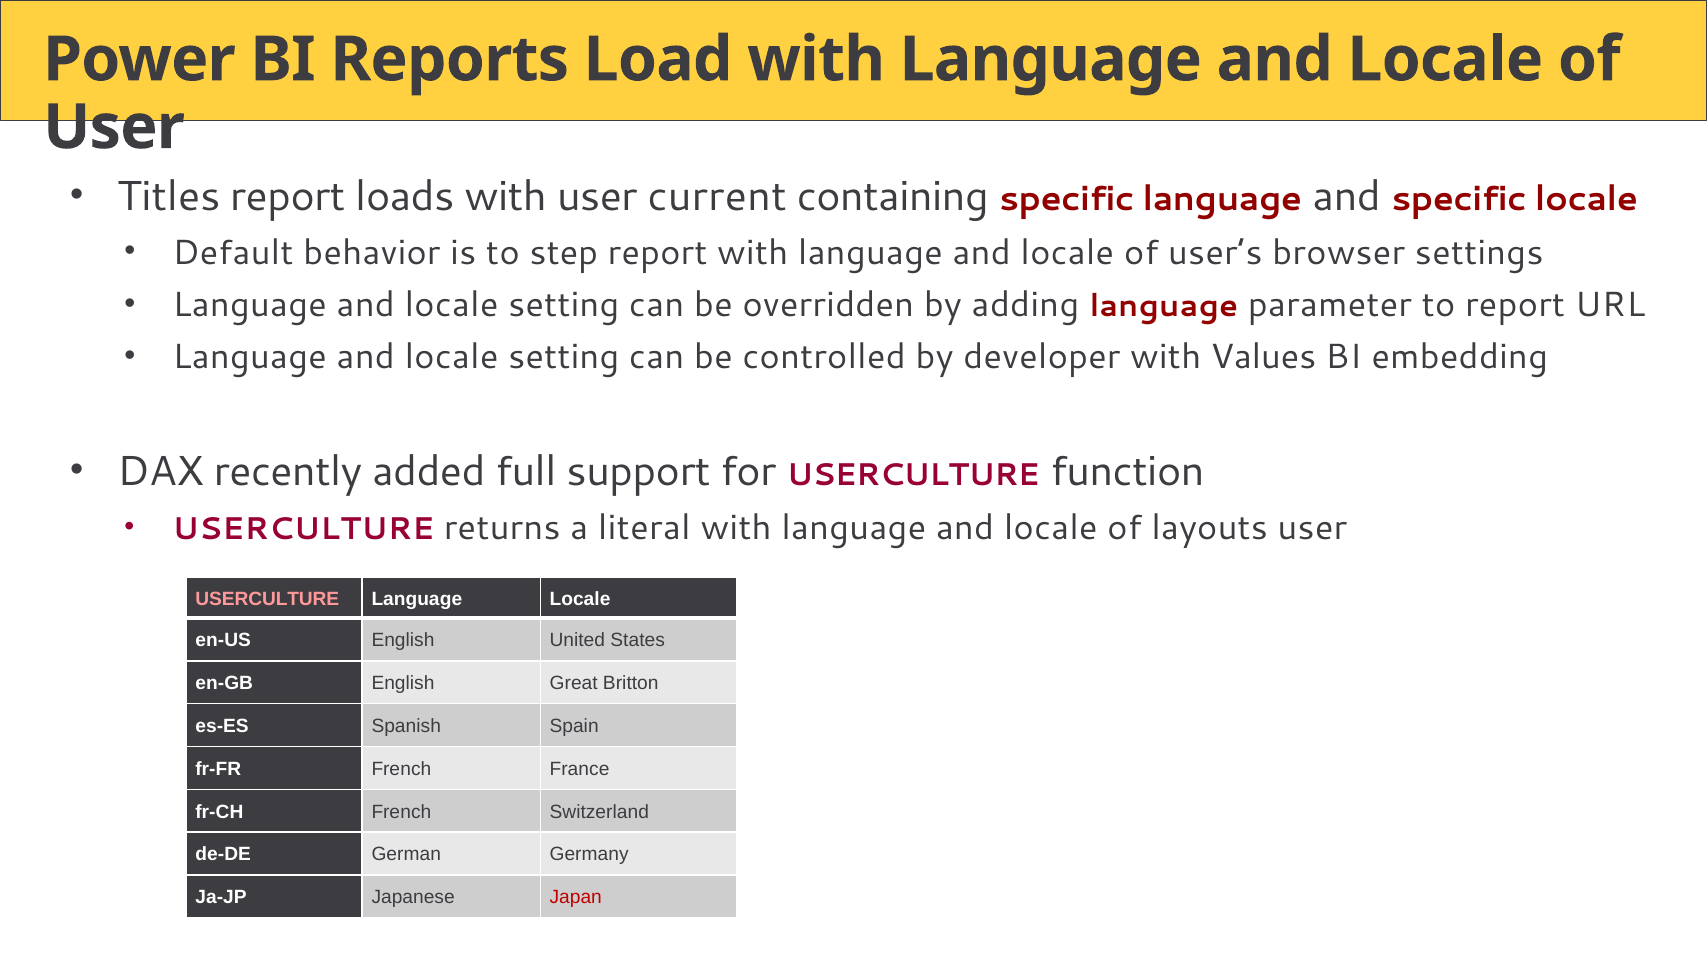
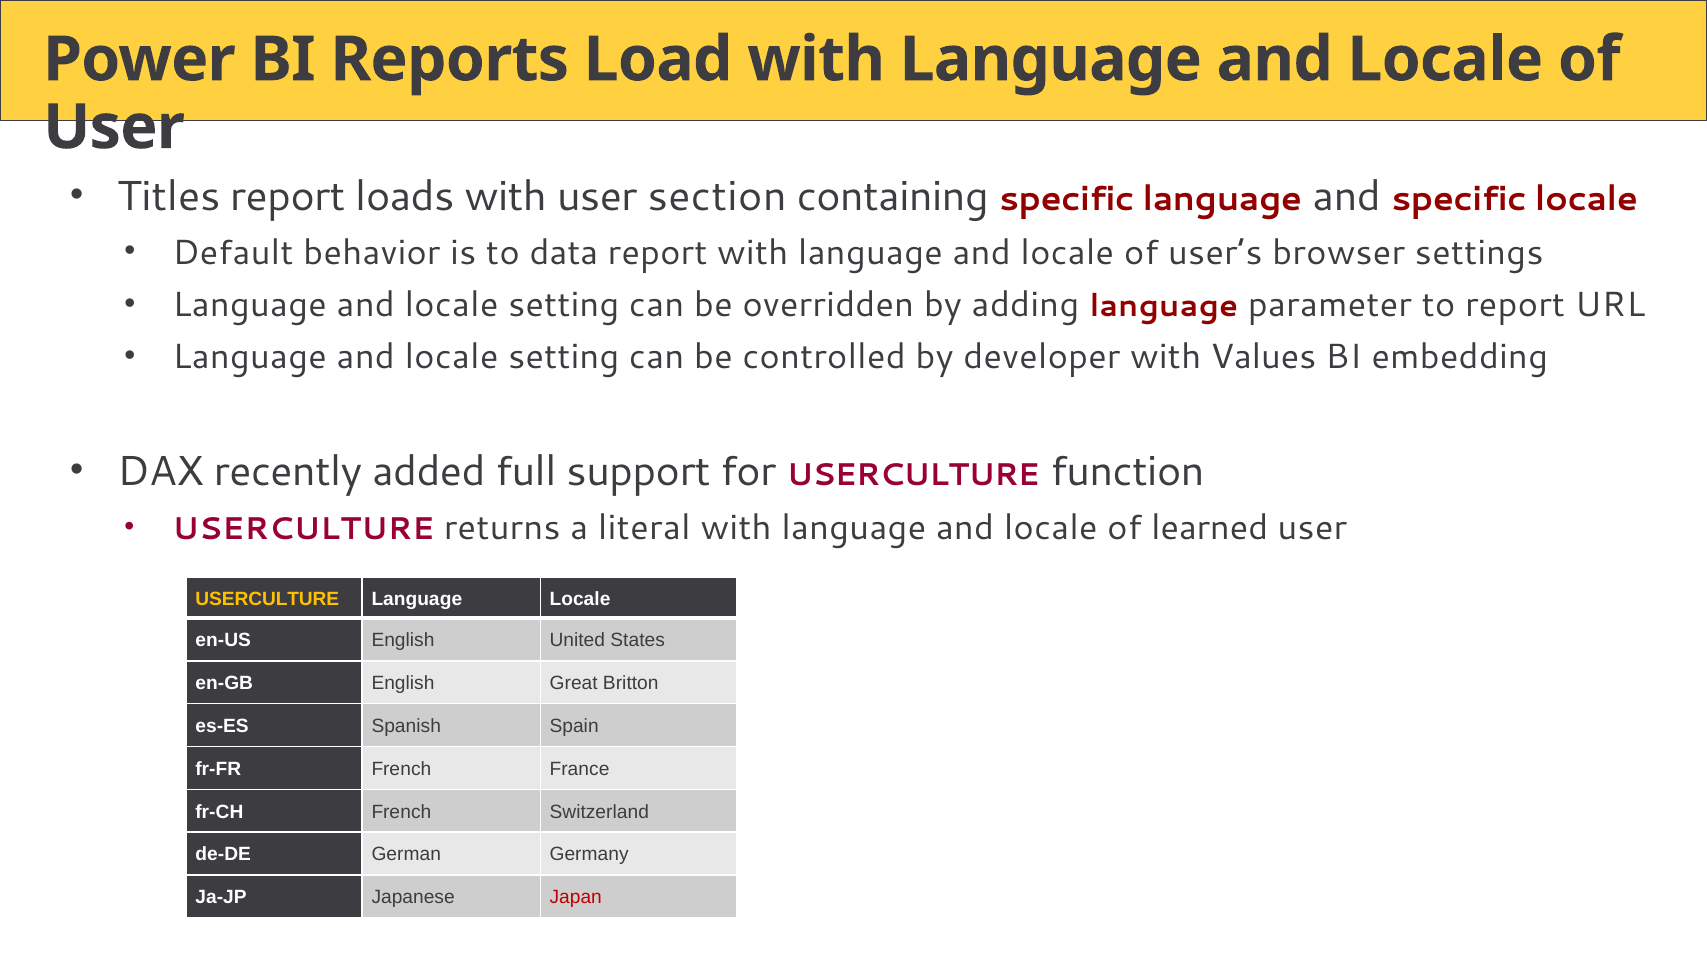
current: current -> section (717, 197)
step: step -> data (564, 253)
layouts: layouts -> learned (1210, 528)
USERCULTURE colour: pink -> yellow (267, 599)
